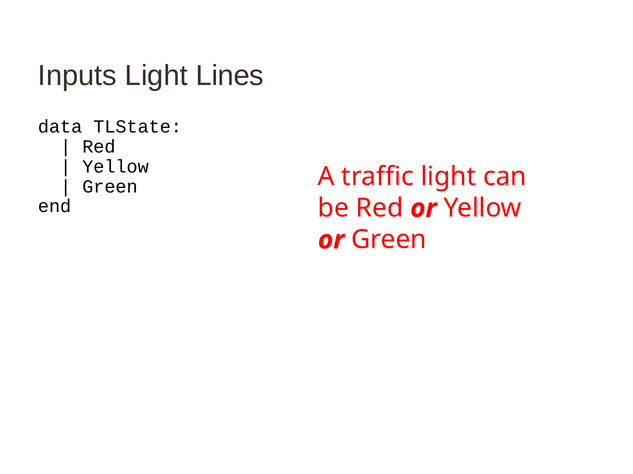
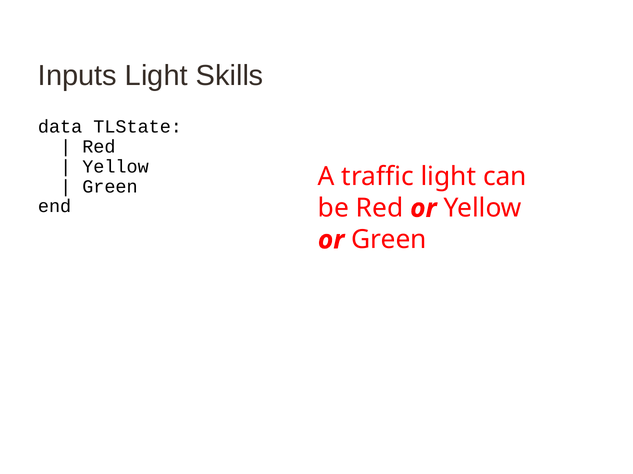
Lines: Lines -> Skills (230, 76)
